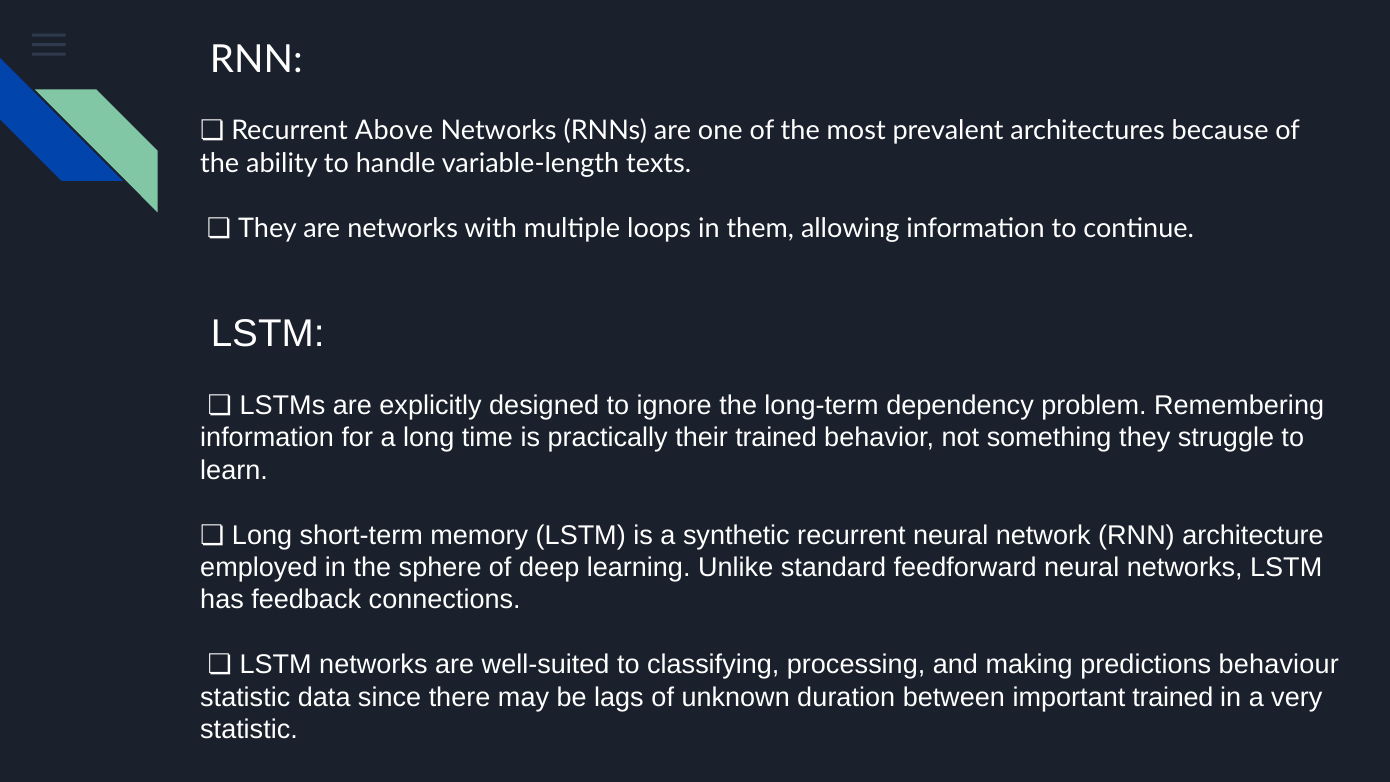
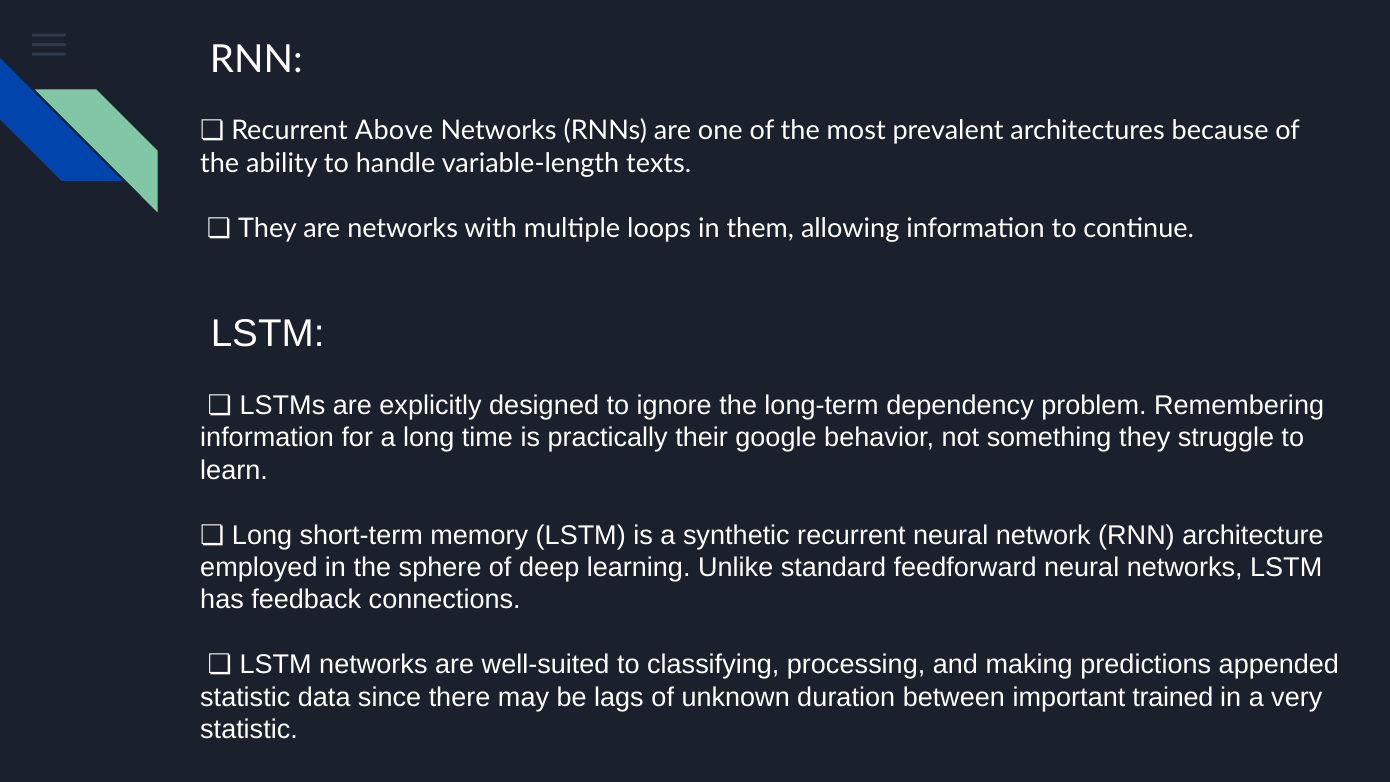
their trained: trained -> google (776, 438)
behaviour: behaviour -> appended (1279, 665)
